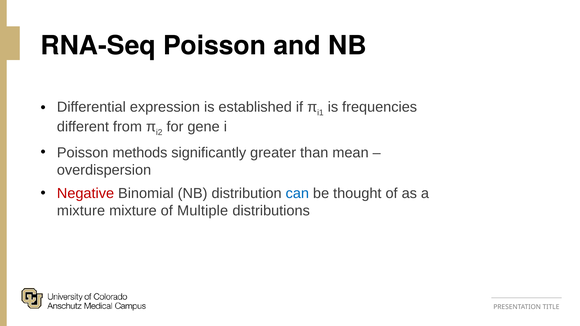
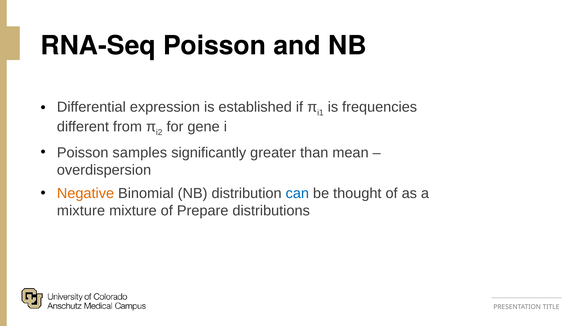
methods: methods -> samples (140, 153)
Negative colour: red -> orange (85, 194)
Multiple: Multiple -> Prepare (203, 211)
